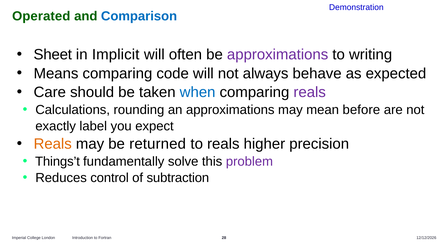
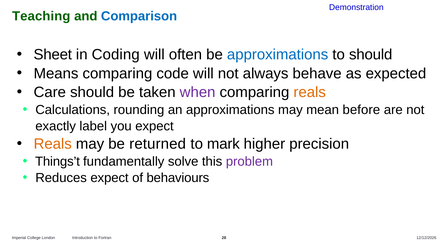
Operated: Operated -> Teaching (41, 16)
Implicit: Implicit -> Coding (116, 55)
approximations colour: purple -> blue (278, 55)
to writing: writing -> should (371, 55)
when colour: blue -> purple (198, 92)
reals colour: purple -> orange (310, 92)
to reals: reals -> mark (223, 144)
Reduces control: control -> expect (110, 178)
subtraction: subtraction -> behaviours (178, 178)
